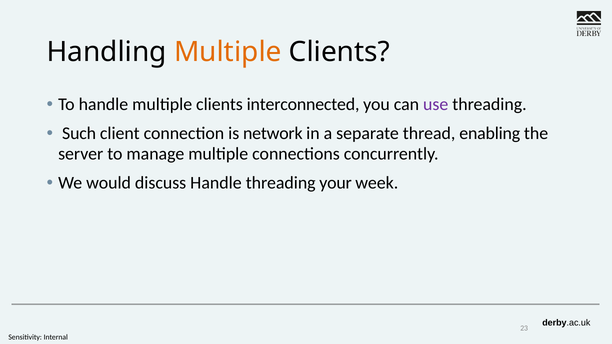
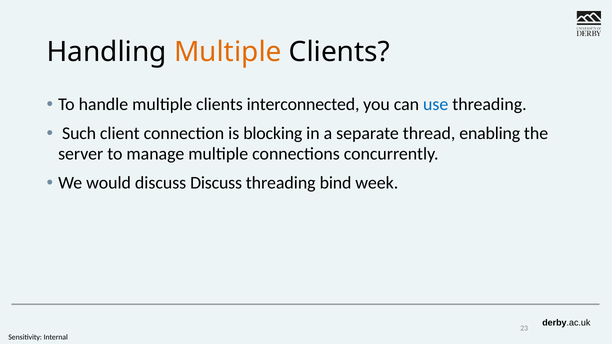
use colour: purple -> blue (436, 104)
network: network -> blocking (273, 134)
discuss Handle: Handle -> Discuss (216, 183)
your: your -> bind (336, 183)
